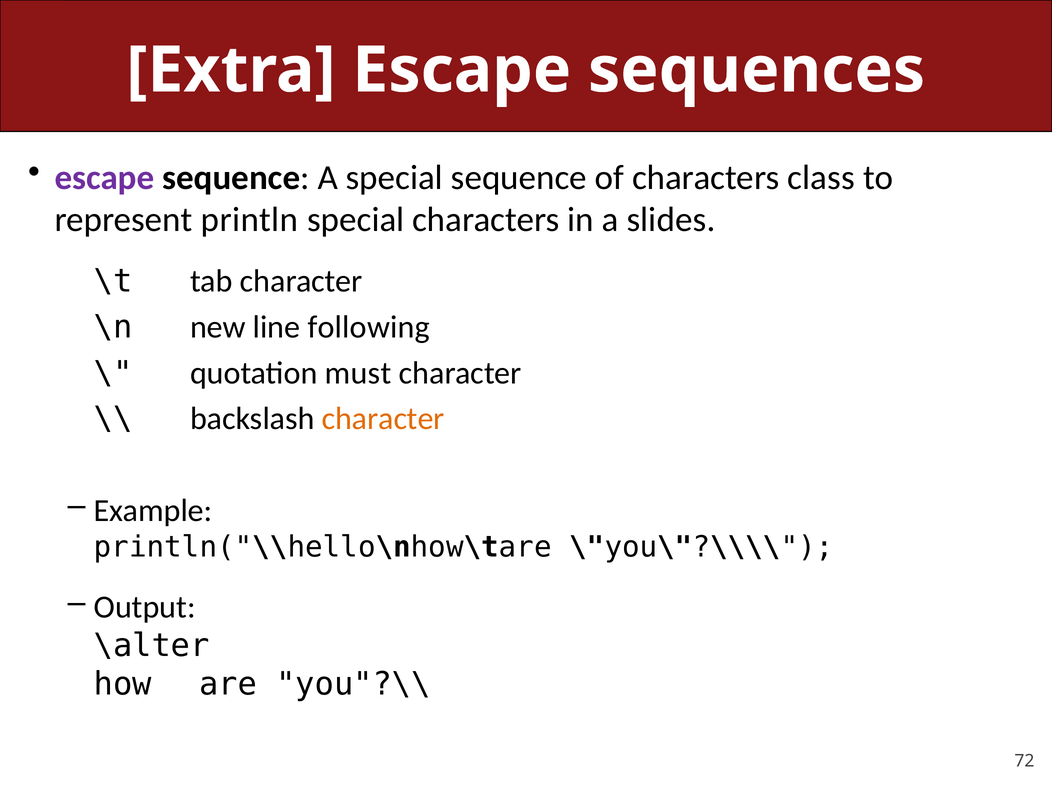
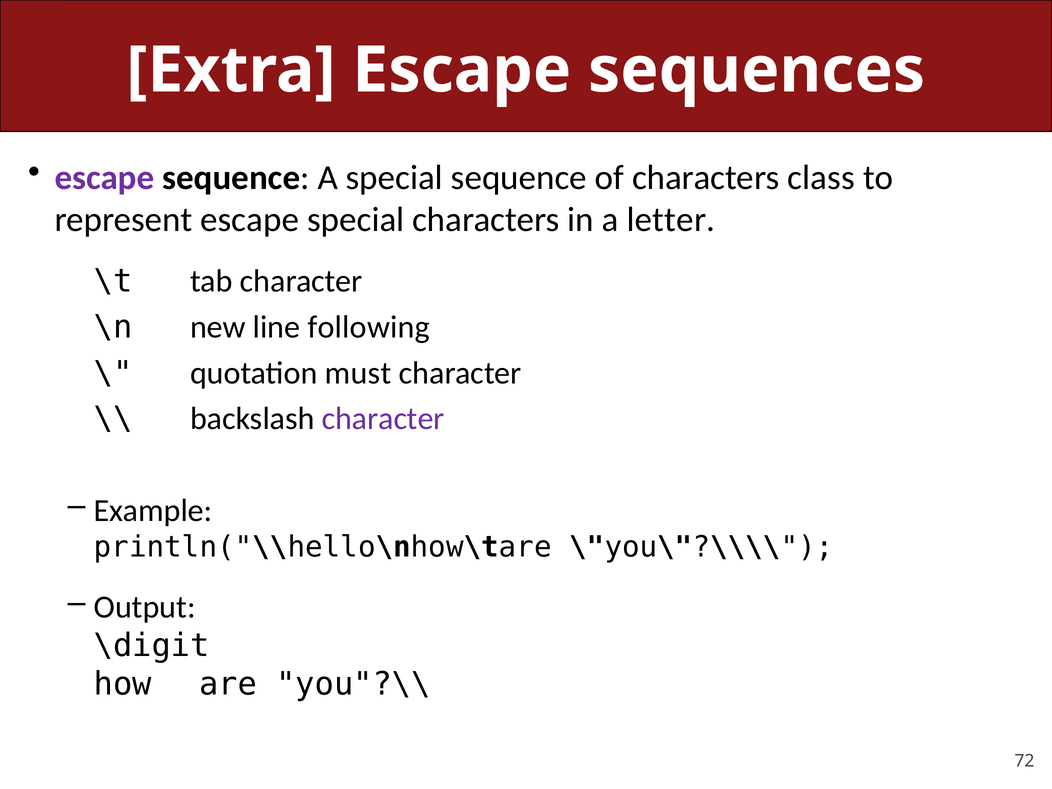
represent println: println -> escape (250, 220)
slides: slides -> letter (671, 220)
character colour: orange -> purple (383, 419)
\alter: \alter -> \digit (152, 646)
